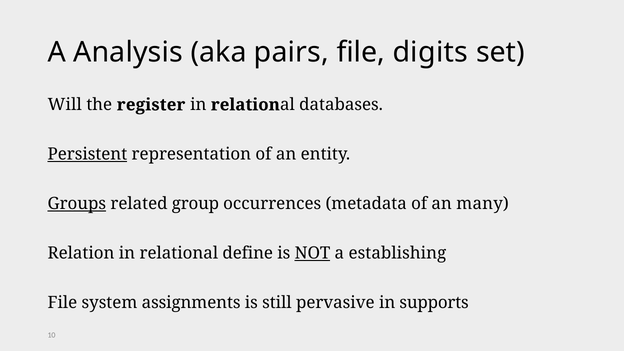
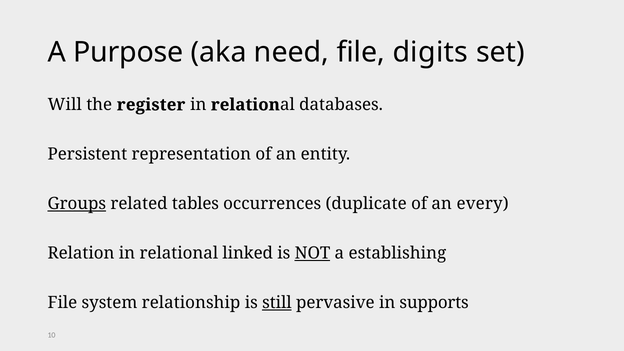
Analysis: Analysis -> Purpose (128, 52)
pairs: pairs -> need (292, 52)
Persistent underline: present -> none (87, 154)
group: group -> tables (195, 204)
metadata: metadata -> duplicate (366, 204)
many: many -> every (483, 204)
define: define -> linked (248, 253)
assignments: assignments -> relationship (191, 303)
still underline: none -> present (277, 303)
